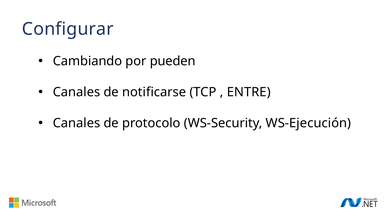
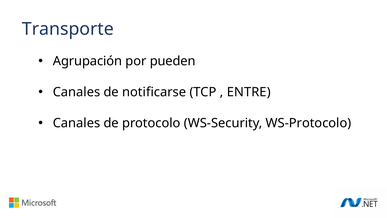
Configurar: Configurar -> Transporte (68, 29)
Cambiando: Cambiando -> Agrupación (88, 61)
WS-Ejecución: WS-Ejecución -> WS-Protocolo (308, 123)
